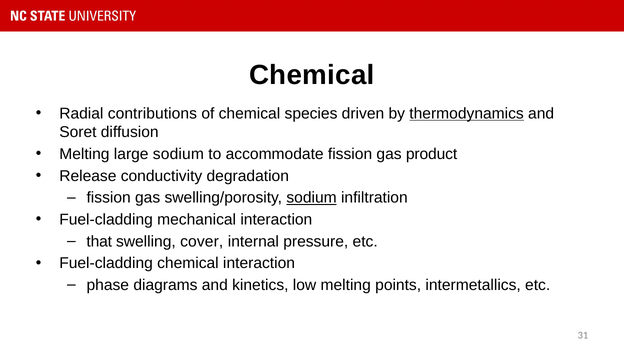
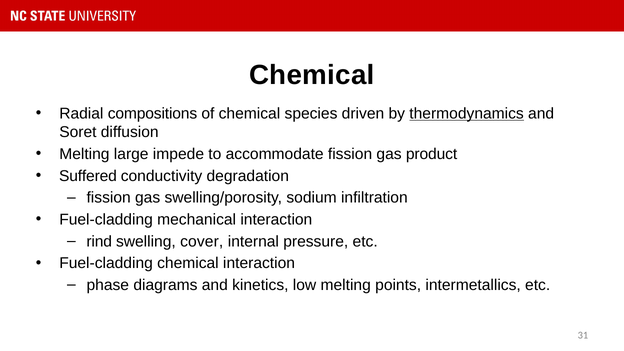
contributions: contributions -> compositions (152, 114)
large sodium: sodium -> impede (178, 154)
Release: Release -> Suffered (88, 176)
sodium underline: present -> none (312, 198)
that: that -> rind (99, 241)
